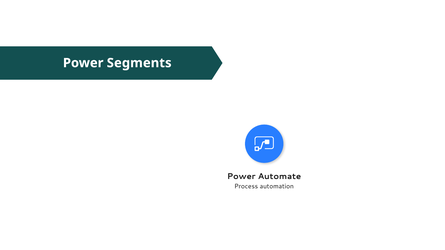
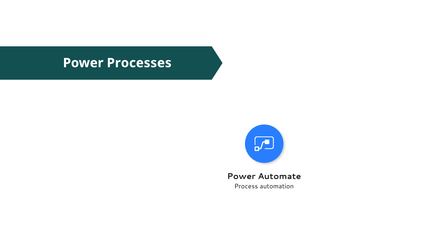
Segments: Segments -> Processes (139, 63)
